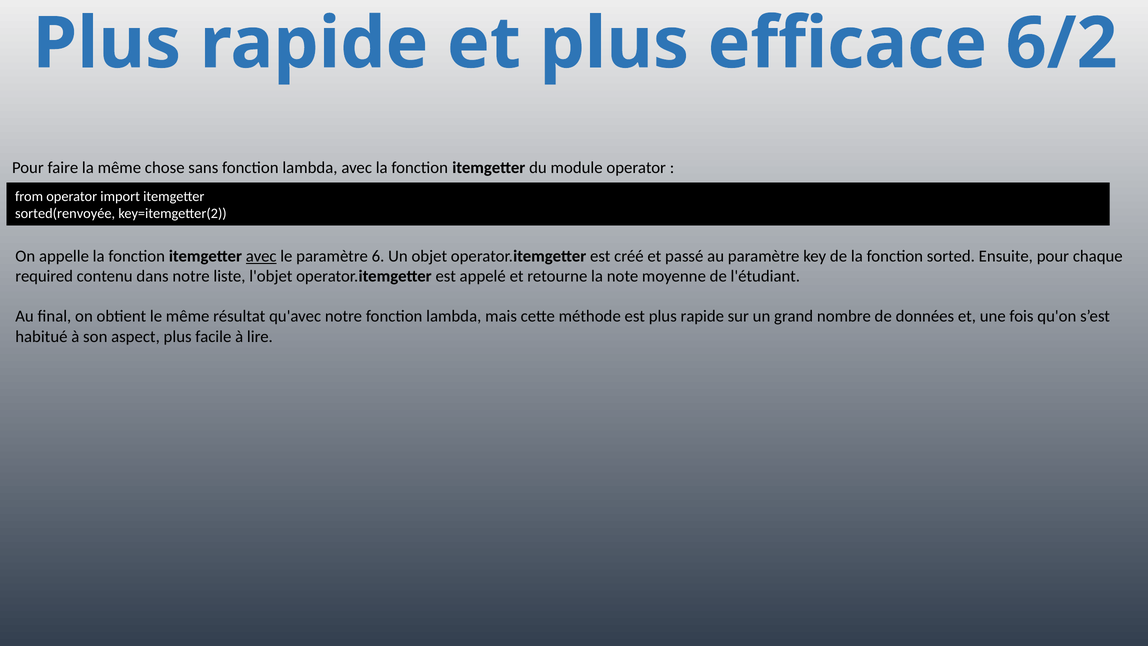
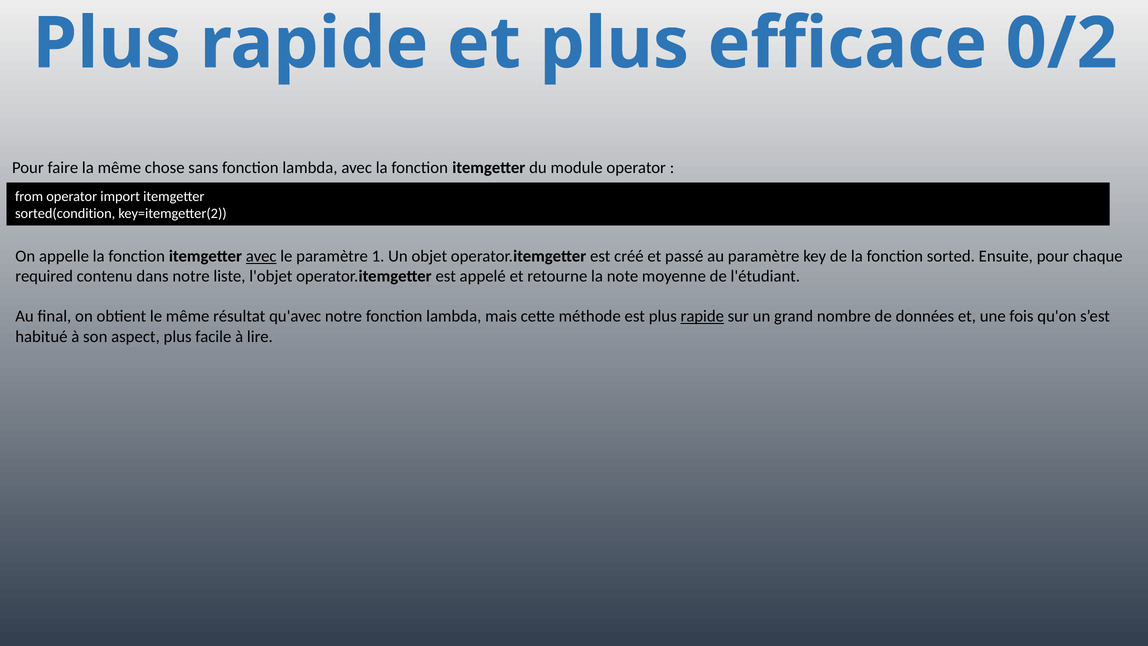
6/2: 6/2 -> 0/2 (1062, 44)
sorted(renvoyée: sorted(renvoyée -> sorted(condition (65, 214)
6: 6 -> 1 (378, 256)
rapide underline: none -> present (702, 316)
